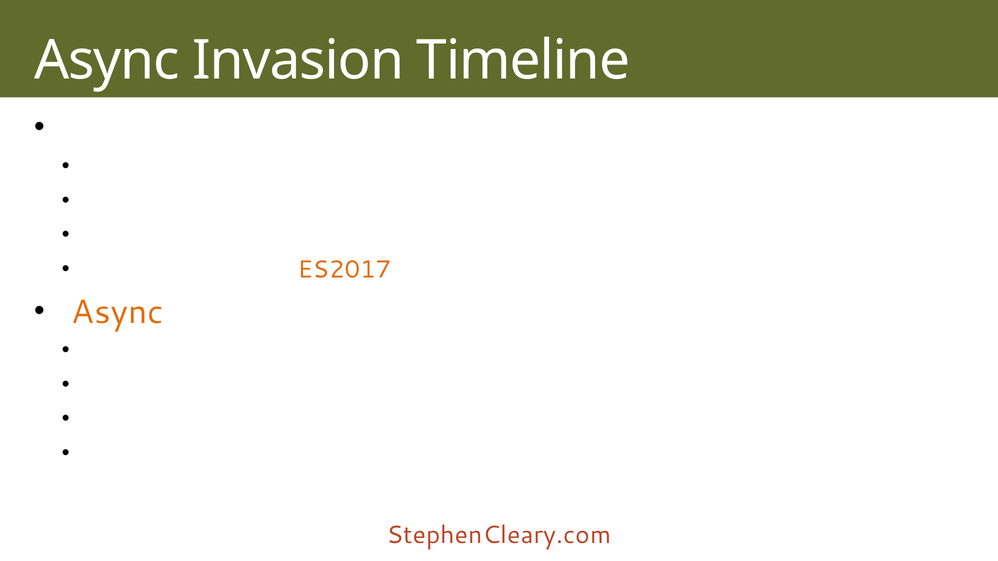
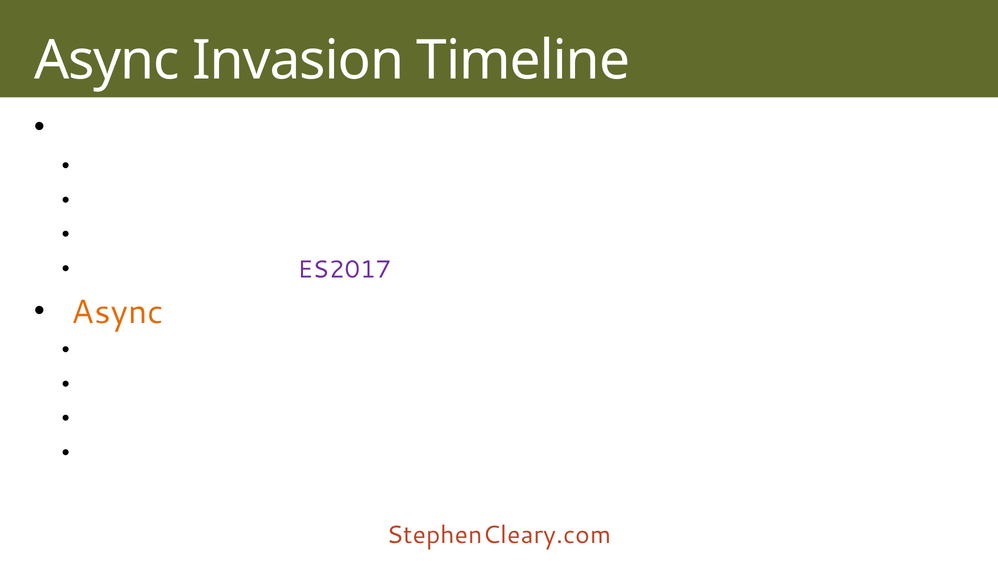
ES2017 colour: orange -> purple (344, 270)
